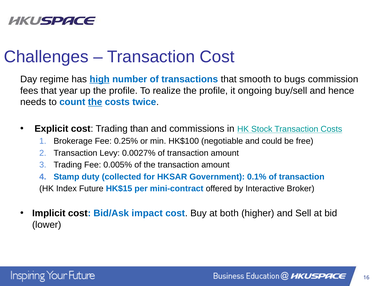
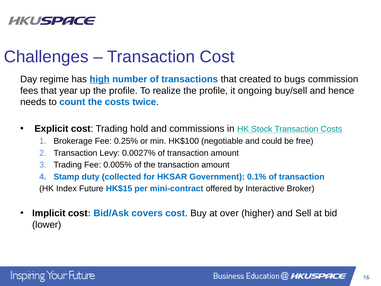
smooth: smooth -> created (255, 79)
the underline: present -> none (95, 102)
than: than -> hold (139, 129)
impact: impact -> covers (147, 213)
both: both -> over (229, 213)
